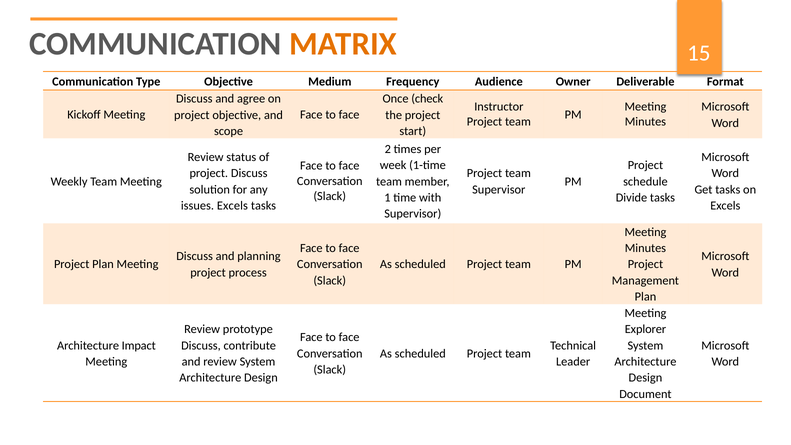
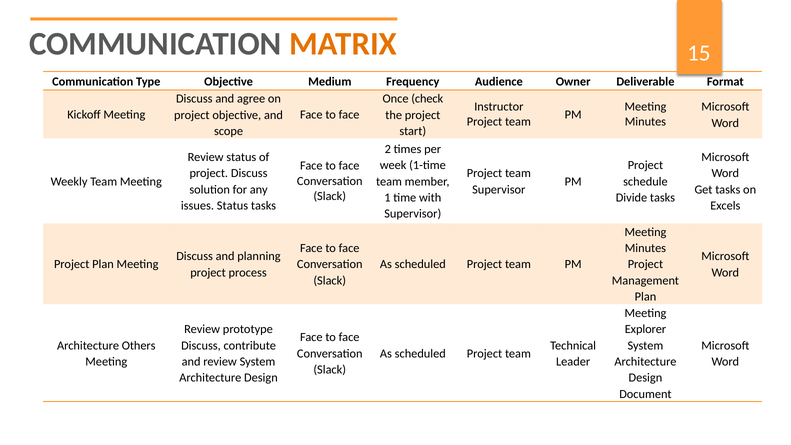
issues Excels: Excels -> Status (232, 206)
Impact: Impact -> Others (139, 345)
